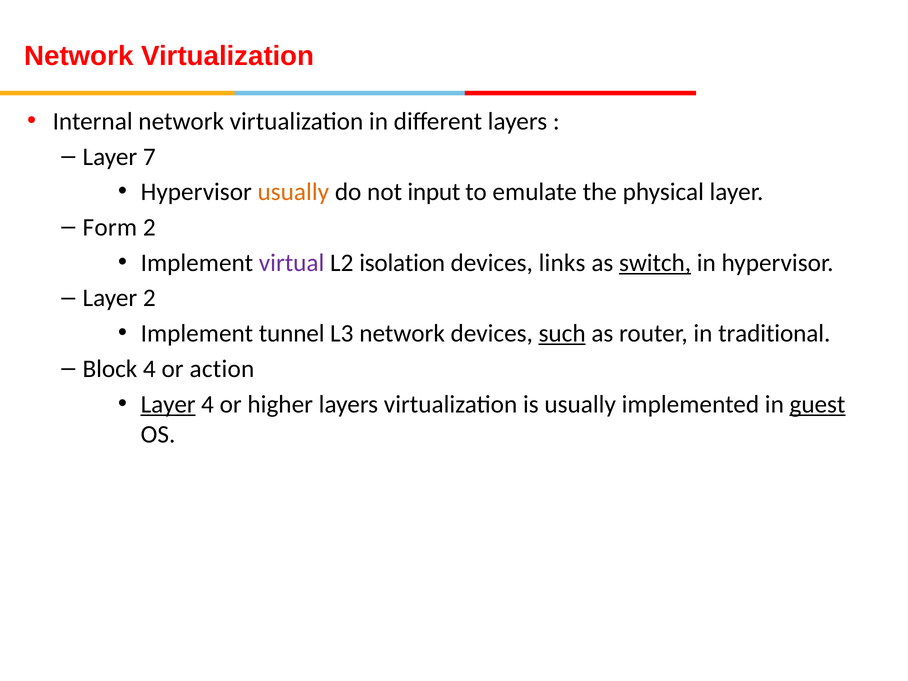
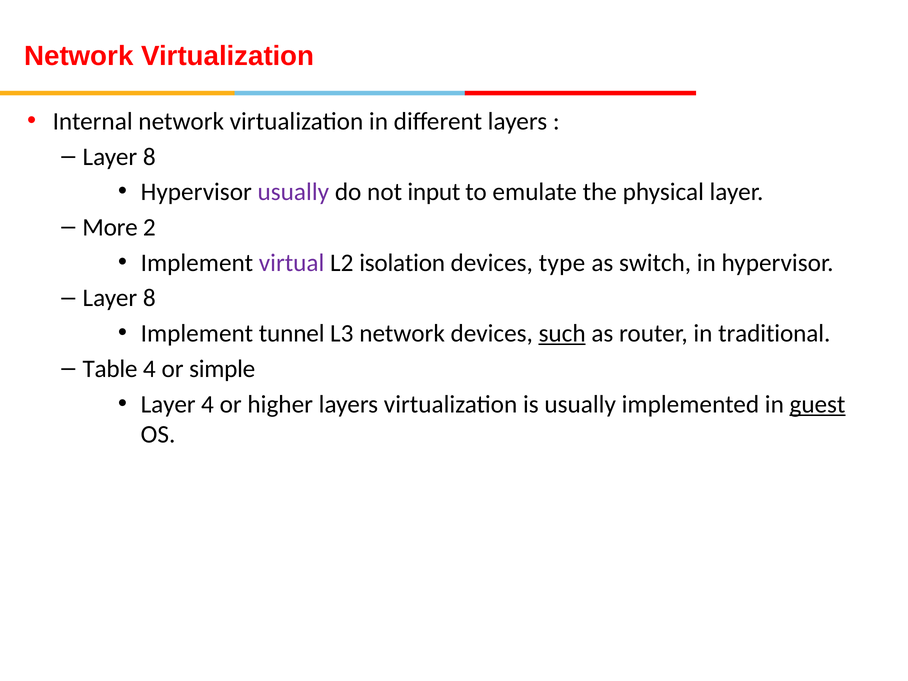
7: 7 -> 8 (149, 157)
usually colour: orange -> purple (293, 192)
Form: Form -> More (110, 227)
links: links -> type (562, 263)
switch underline: present -> none (655, 263)
2: 2 -> 8 (149, 298)
Block: Block -> Table (110, 369)
action: action -> simple (222, 369)
Layer underline: present -> none (168, 404)
